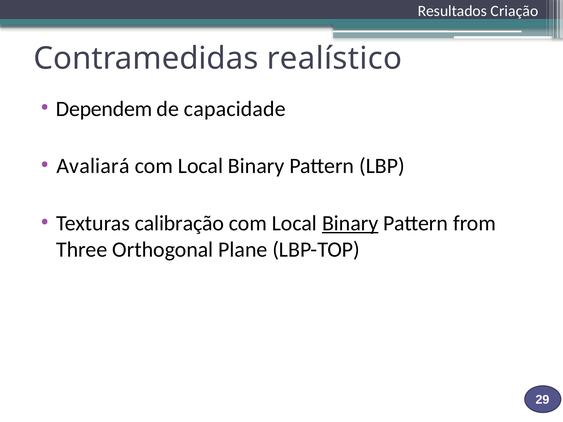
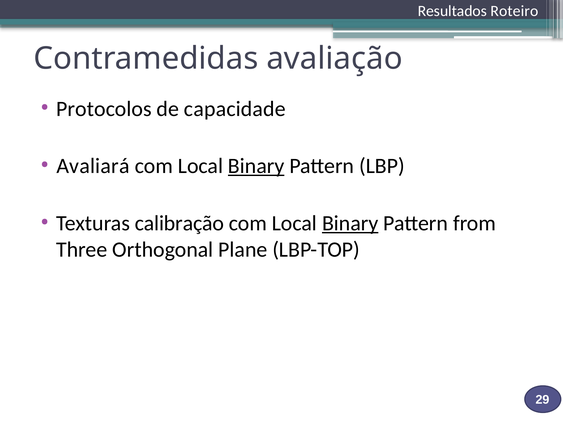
Criação: Criação -> Roteiro (514, 11)
realístico: realístico -> avaliação (335, 59)
Dependem: Dependem -> Protocolos (104, 109)
Binary underline: none -> present (256, 166)
